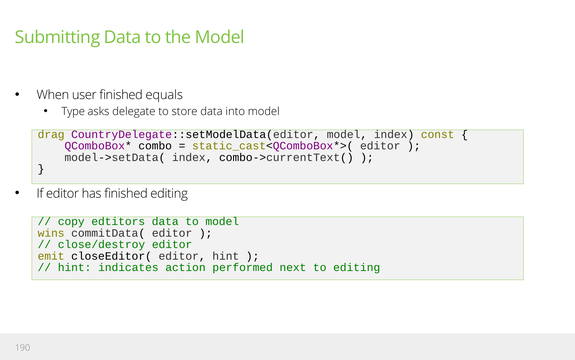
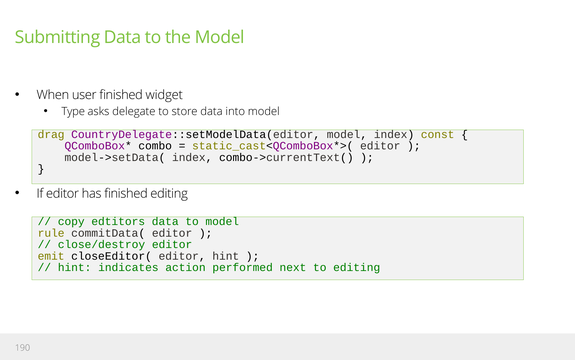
equals: equals -> widget (164, 95)
wins: wins -> rule (51, 233)
